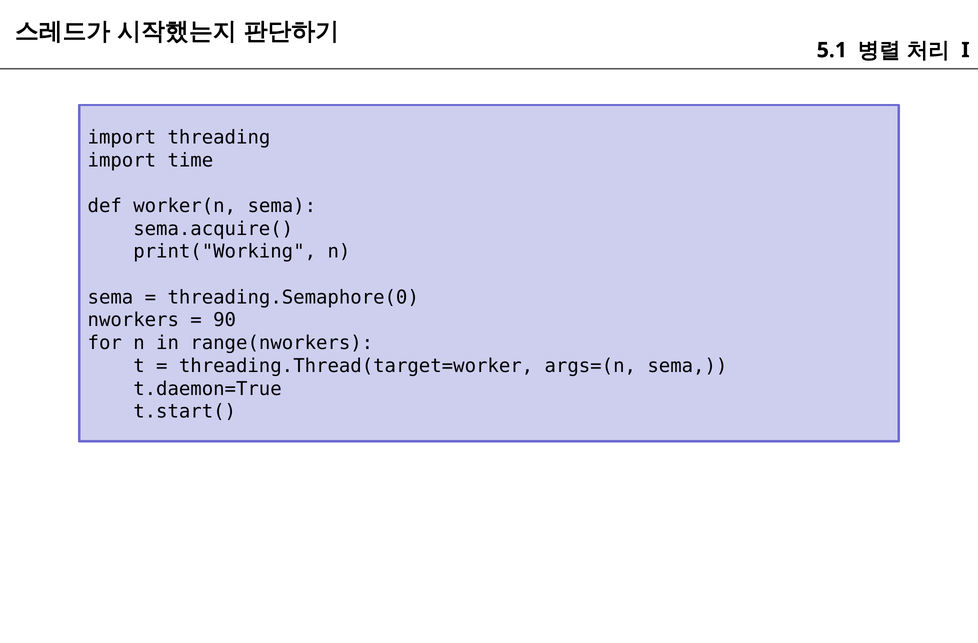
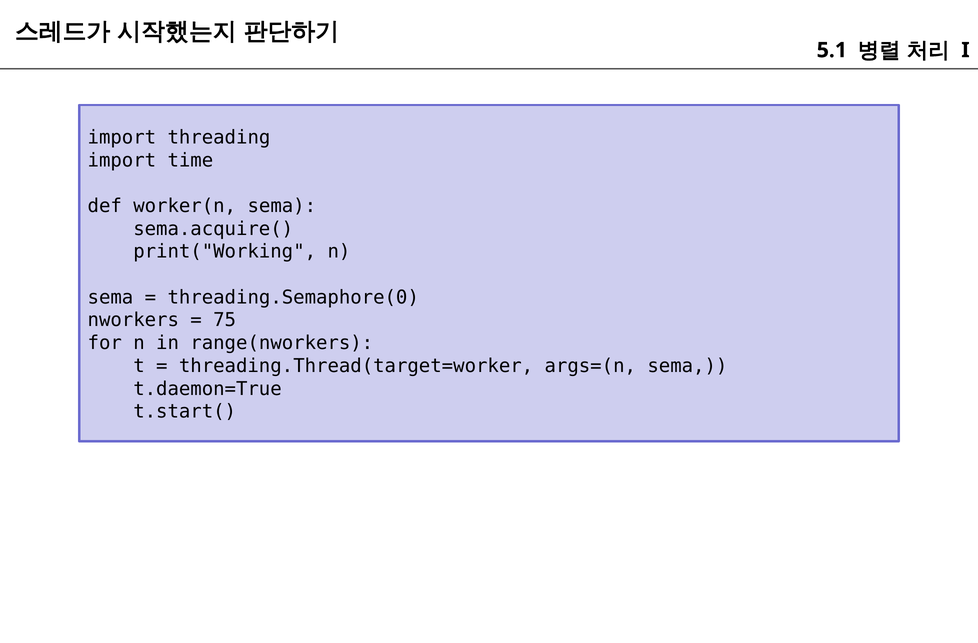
90: 90 -> 75 (225, 320)
